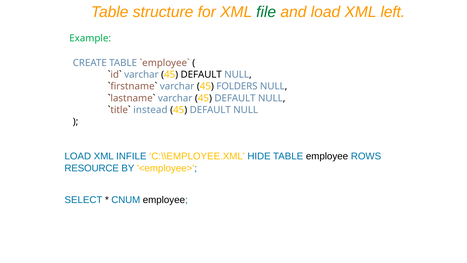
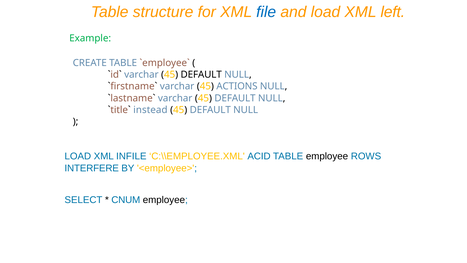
file colour: green -> blue (266, 12)
FOLDERS: FOLDERS -> ACTIONS (237, 86)
HIDE: HIDE -> ACID (259, 156)
RESOURCE: RESOURCE -> INTERFERE (92, 168)
